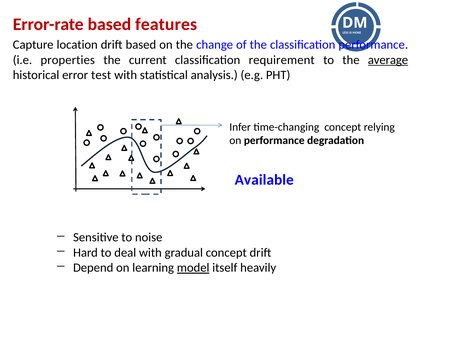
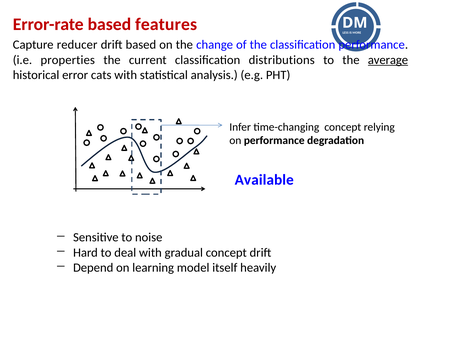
location: location -> reducer (77, 45)
requirement: requirement -> distributions (282, 60)
test: test -> cats (101, 75)
model underline: present -> none (193, 268)
